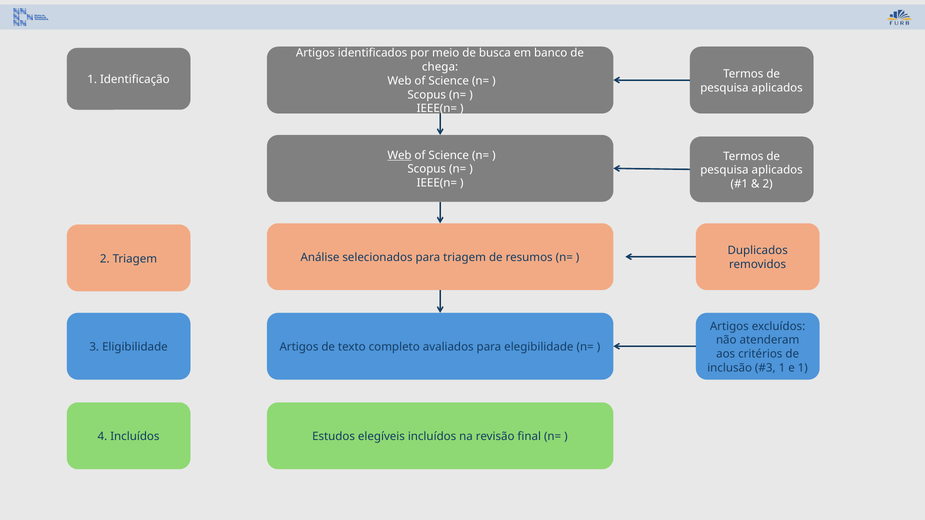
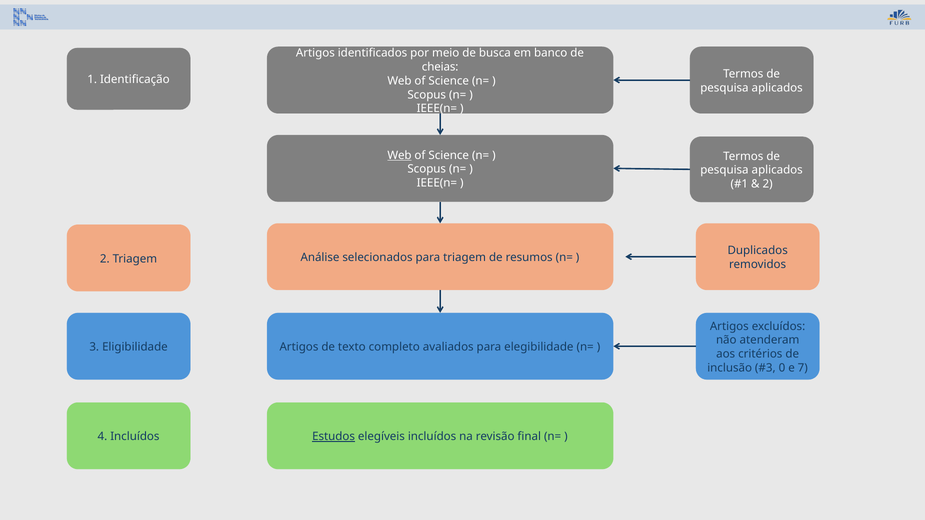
chega: chega -> cheias (440, 67)
1: 1 -> 0 (782, 368)
e 1: 1 -> 7 (803, 368)
Estudos underline: none -> present (334, 437)
